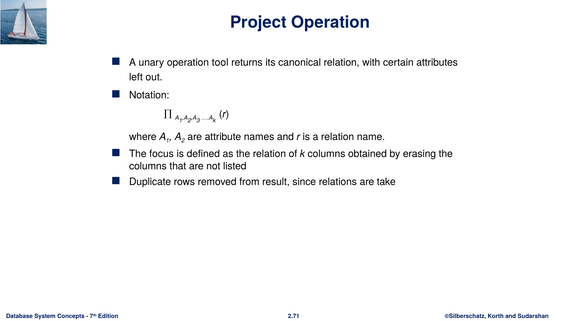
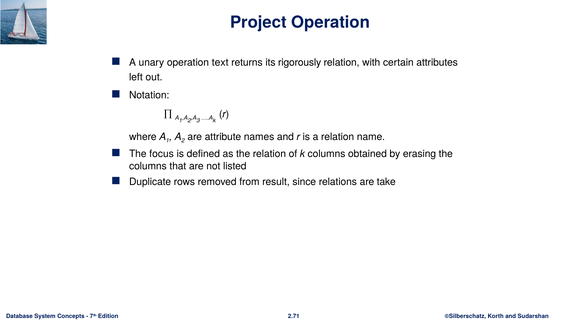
tool: tool -> text (220, 63)
canonical: canonical -> rigorously (300, 63)
